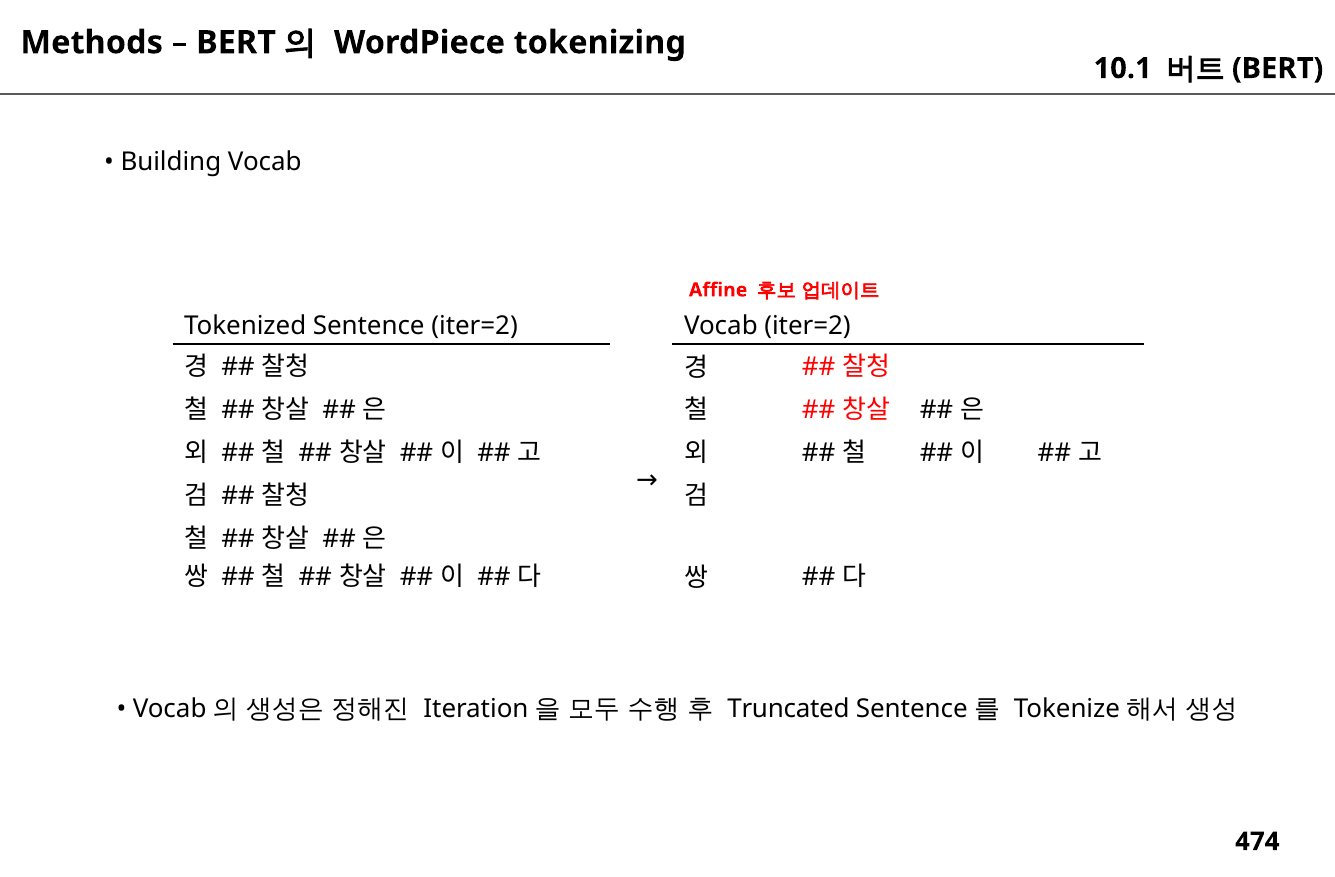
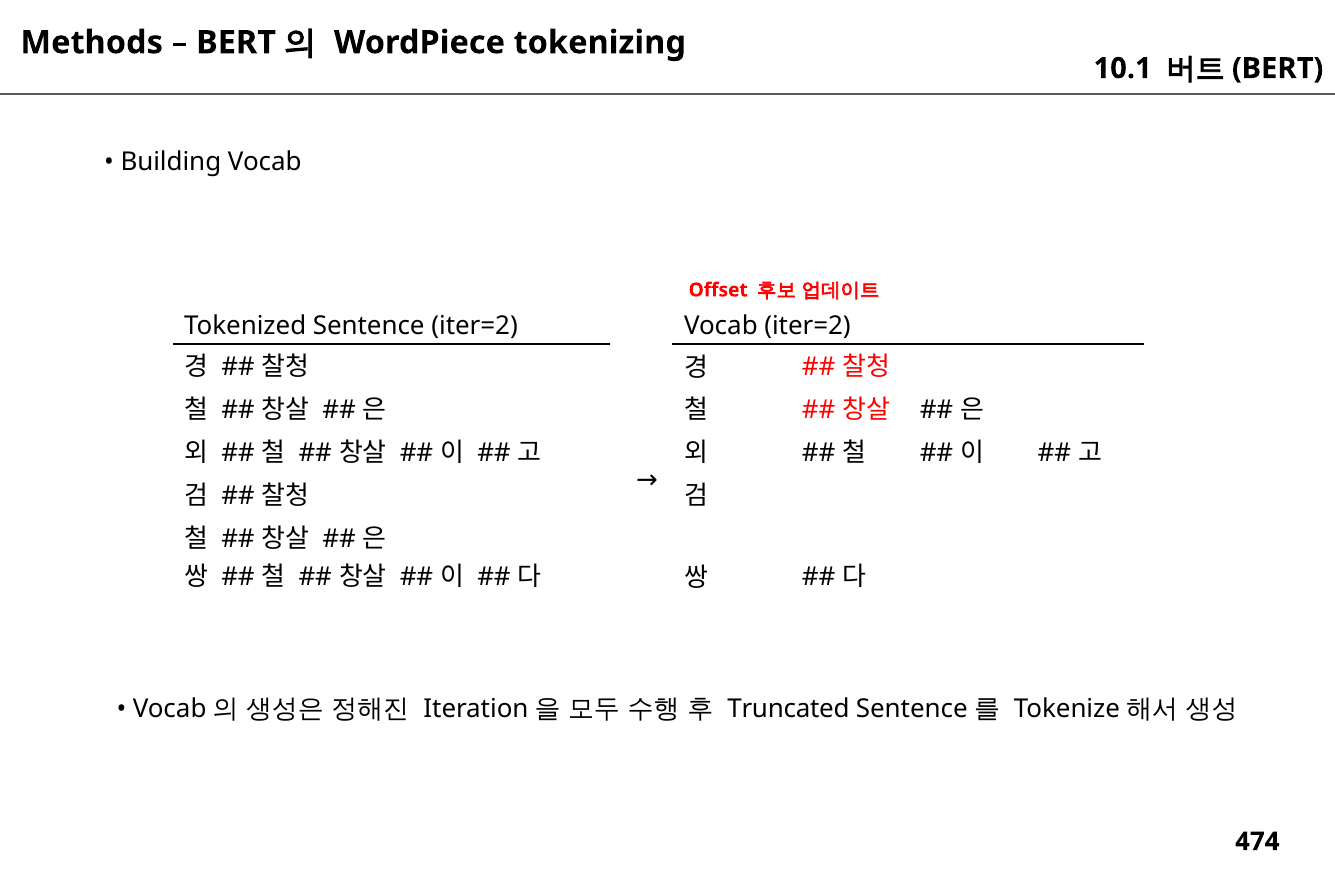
Affine: Affine -> Offset (718, 290)
